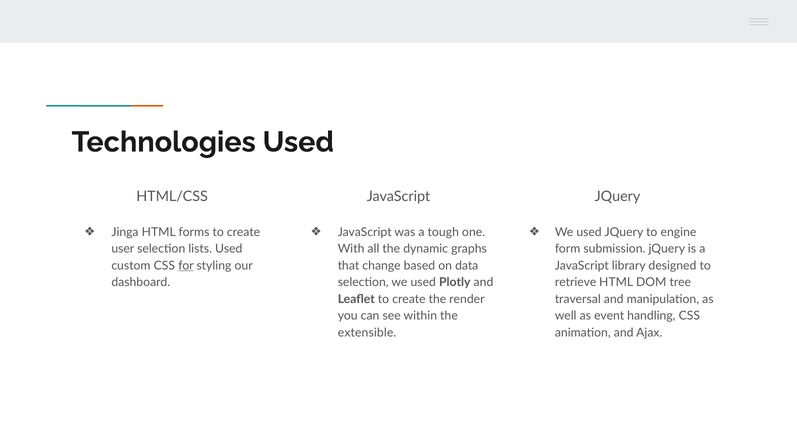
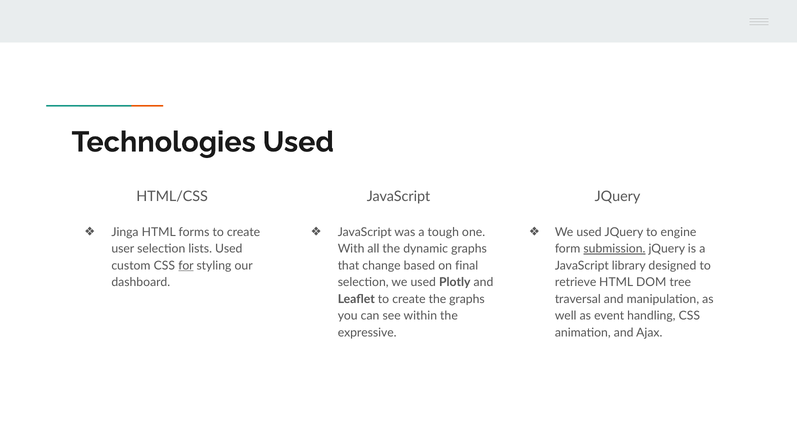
submission underline: none -> present (614, 249)
data: data -> final (467, 266)
the render: render -> graphs (467, 299)
extensible: extensible -> expressive (367, 333)
